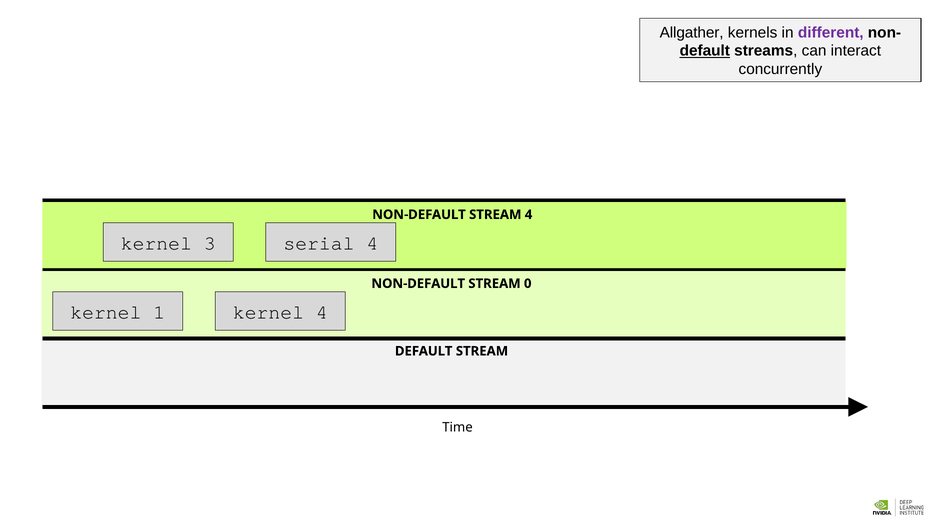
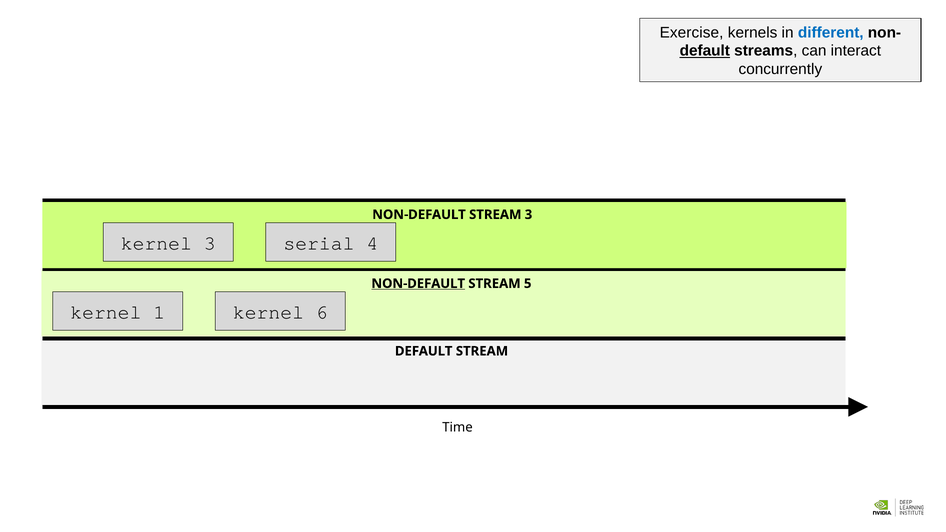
Allgather: Allgather -> Exercise (692, 32)
different colour: purple -> blue (831, 32)
STREAM 4: 4 -> 3 (529, 215)
NON-DEFAULT underline: none -> present (418, 284)
0: 0 -> 5 (528, 284)
kernel 4: 4 -> 6 (322, 312)
